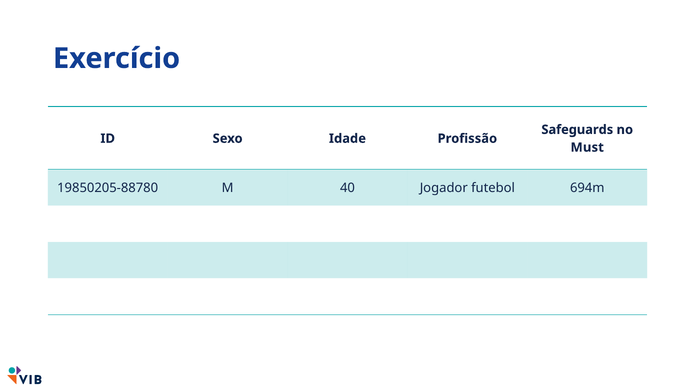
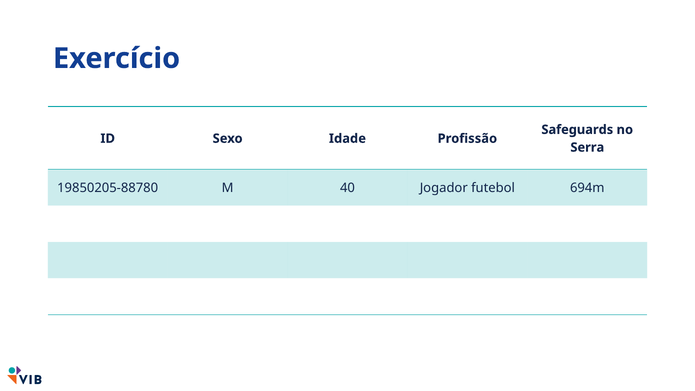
Must: Must -> Serra (587, 147)
